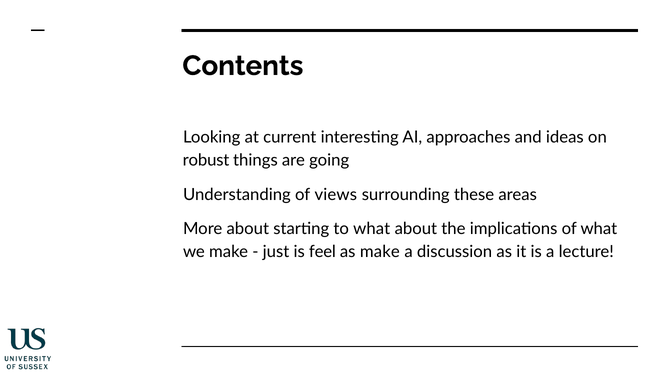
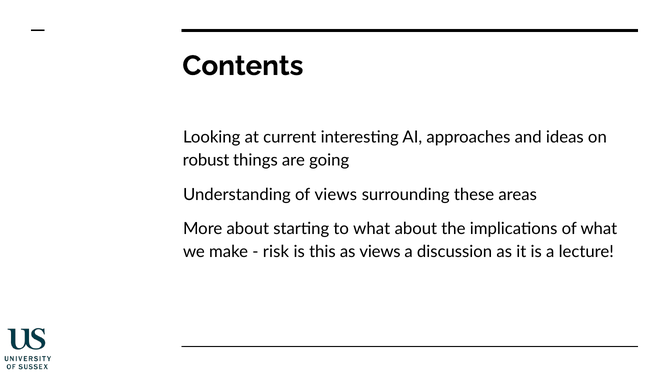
just: just -> risk (276, 252)
feel: feel -> this (322, 252)
as make: make -> views (380, 252)
